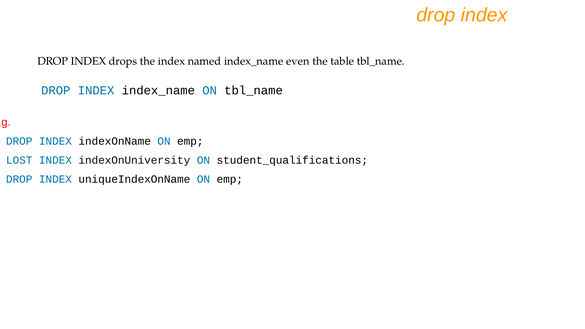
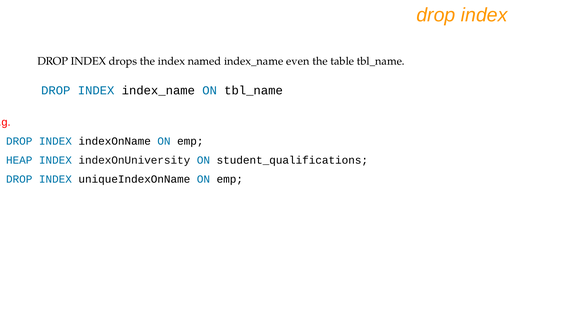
LOST: LOST -> HEAP (19, 160)
